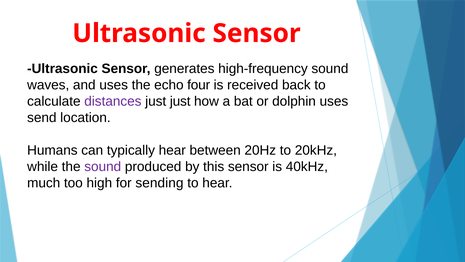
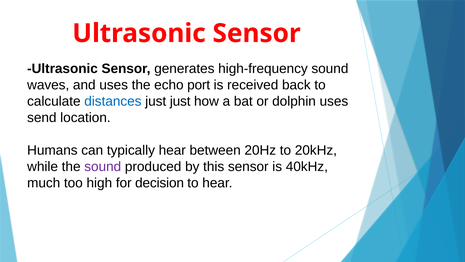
four: four -> port (199, 85)
distances colour: purple -> blue (113, 101)
sending: sending -> decision (160, 183)
